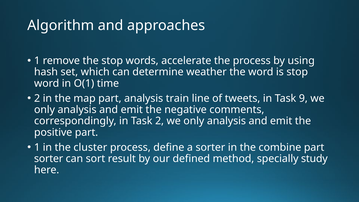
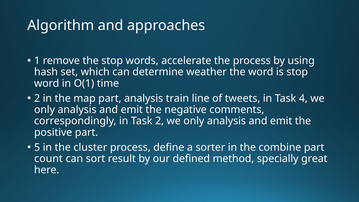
9: 9 -> 4 (303, 98)
1: 1 -> 5 (37, 147)
sorter: sorter -> count (48, 159)
study: study -> great (314, 159)
